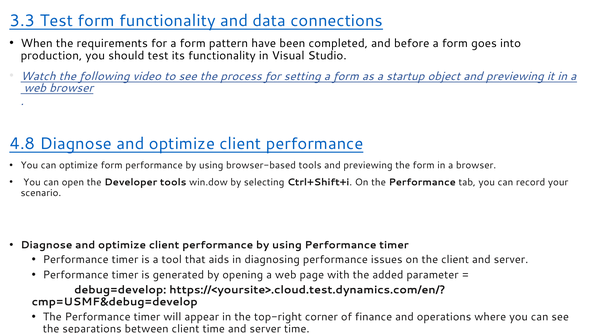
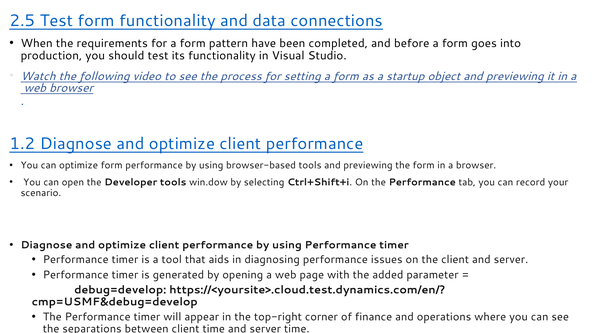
3.3: 3.3 -> 2.5 (22, 21)
4.8: 4.8 -> 1.2 (22, 144)
